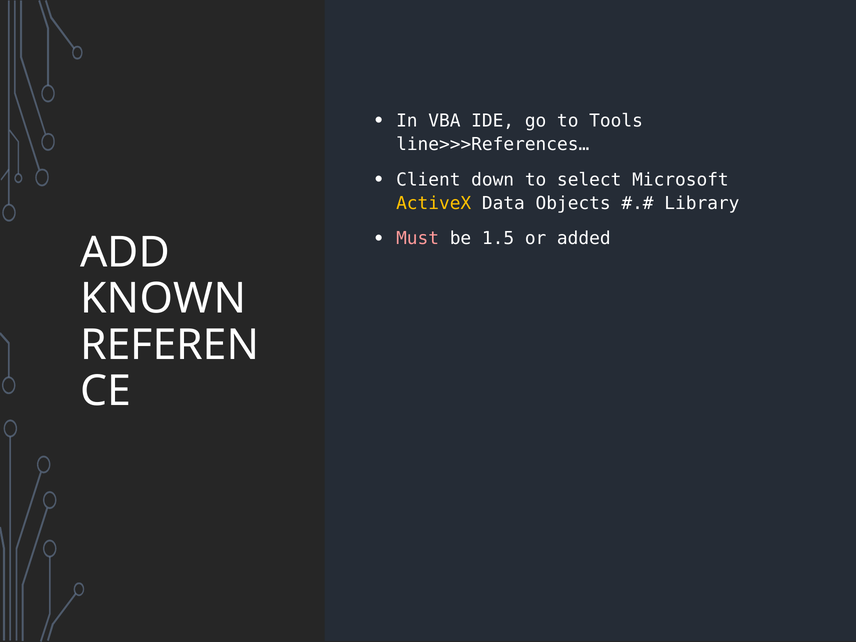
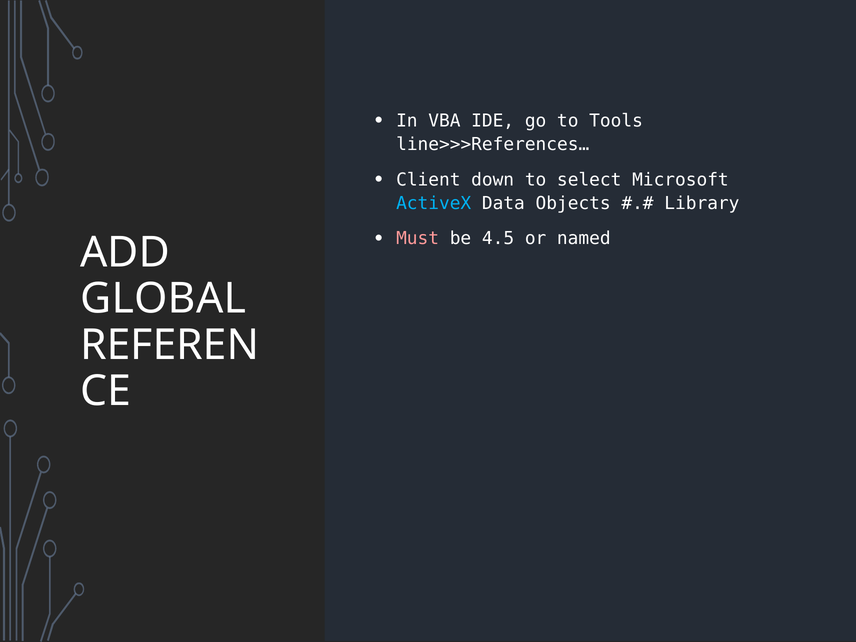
ActiveX colour: yellow -> light blue (434, 203)
1.5: 1.5 -> 4.5 (498, 239)
added: added -> named (584, 239)
KNOWN: KNOWN -> GLOBAL (163, 299)
